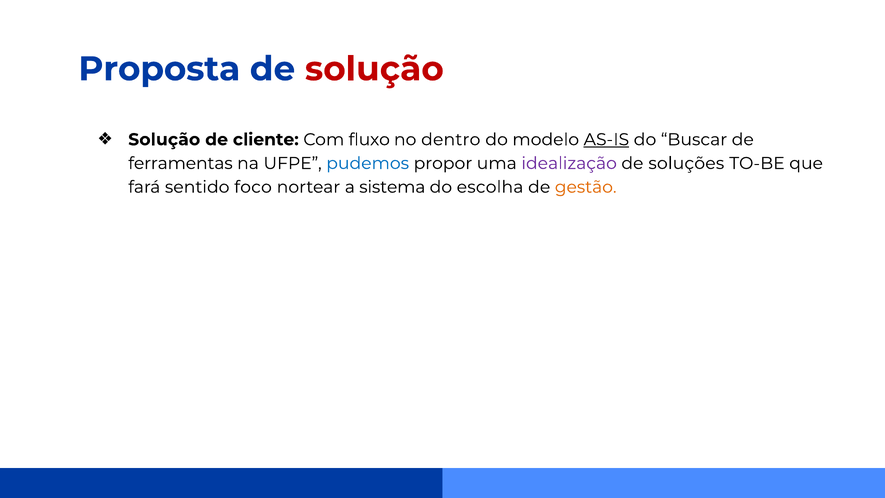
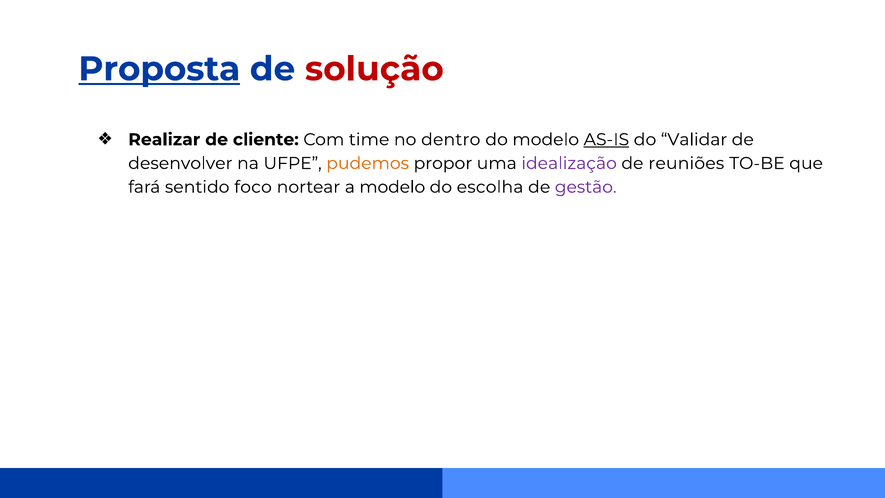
Proposta underline: none -> present (159, 69)
Solução: Solução -> Realizar (164, 140)
fluxo: fluxo -> time (369, 140)
Buscar: Buscar -> Validar (694, 140)
ferramentas: ferramentas -> desenvolver (180, 163)
pudemos colour: blue -> orange (368, 163)
soluções: soluções -> reuniões (686, 163)
a sistema: sistema -> modelo (392, 187)
gestão colour: orange -> purple (586, 187)
